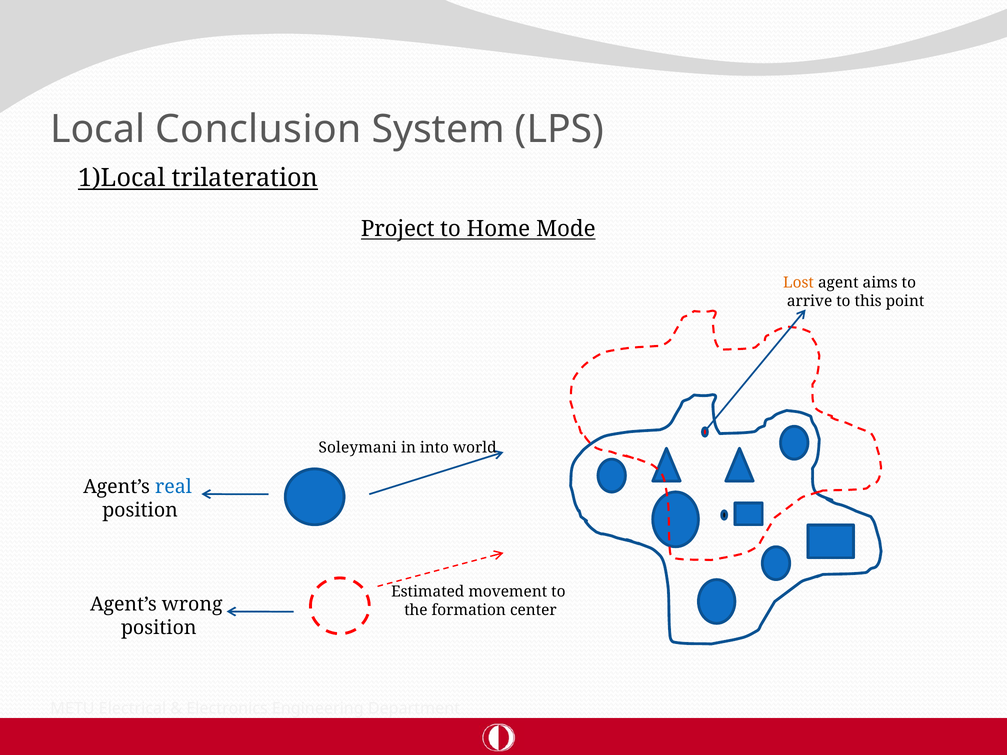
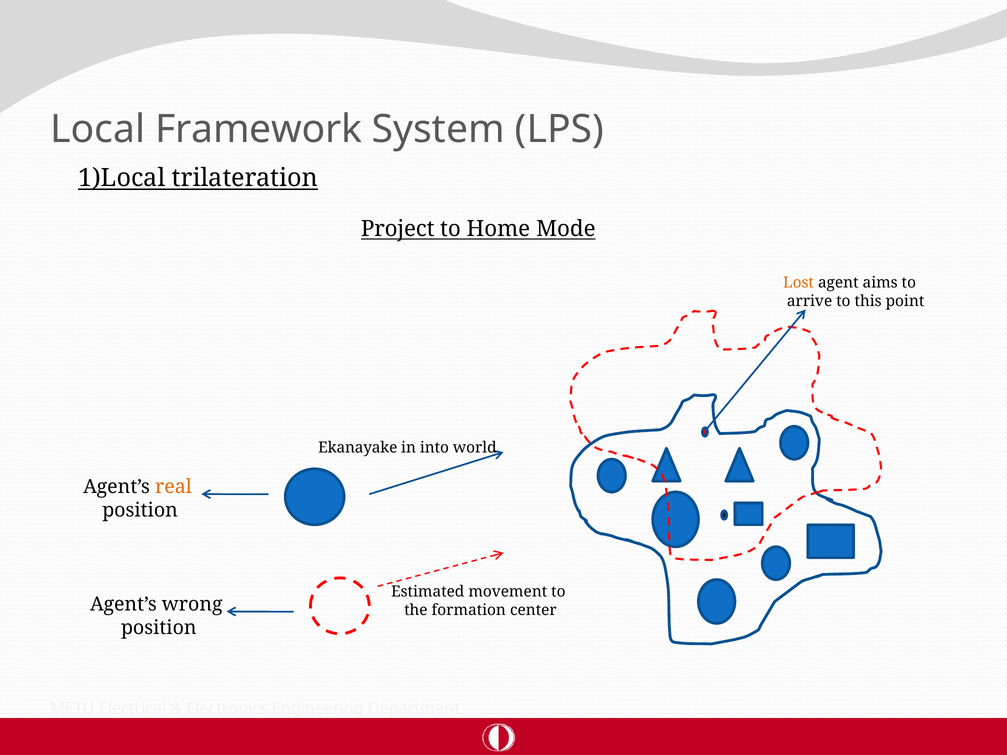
Conclusion: Conclusion -> Framework (259, 129)
Soleymani: Soleymani -> Ekanayake (358, 448)
real colour: blue -> orange (173, 487)
